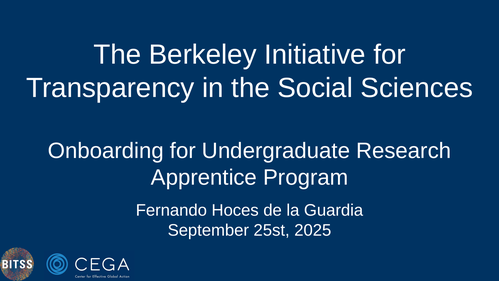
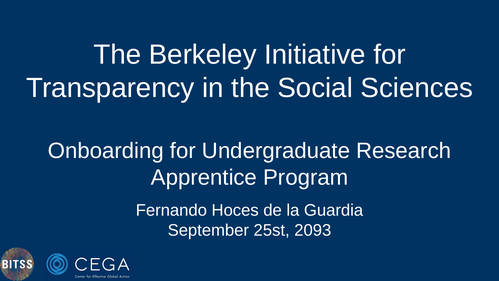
2025: 2025 -> 2093 (313, 230)
